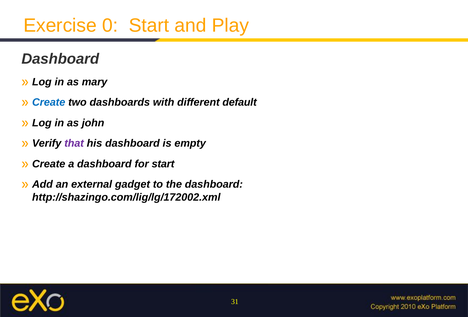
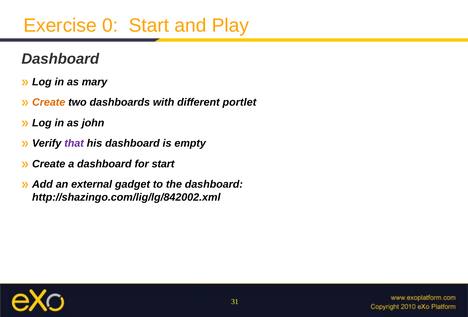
Create colour: blue -> orange (49, 102)
default: default -> portlet (239, 102)
http://shazingo.com/lig/lg/172002.xml: http://shazingo.com/lig/lg/172002.xml -> http://shazingo.com/lig/lg/842002.xml (126, 197)
